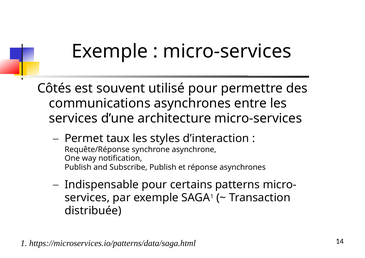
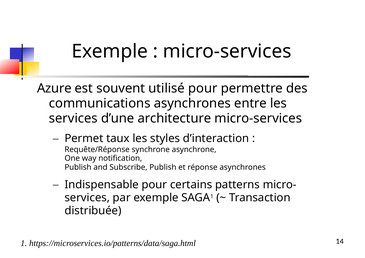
Côtés: Côtés -> Azure (54, 88)
